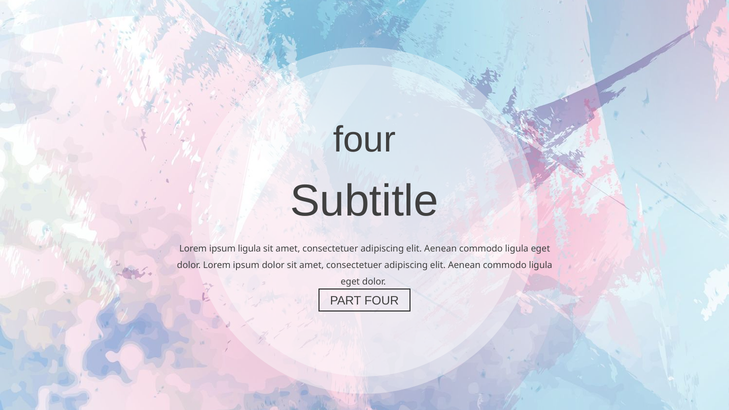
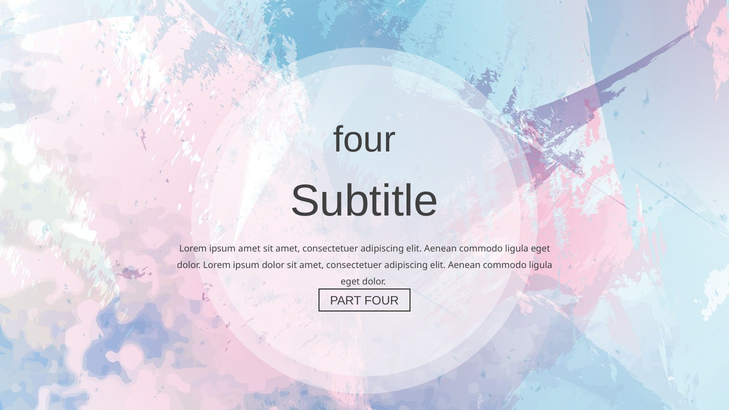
ipsum ligula: ligula -> amet (249, 249)
